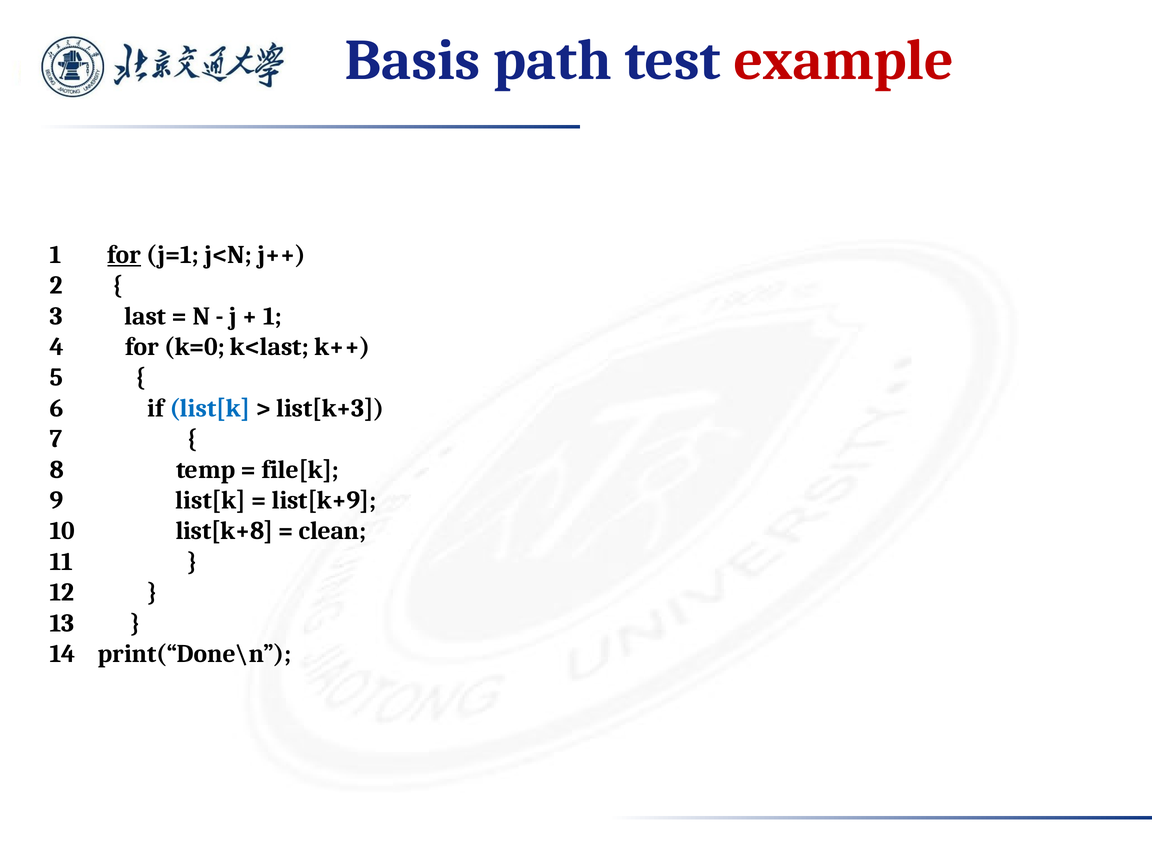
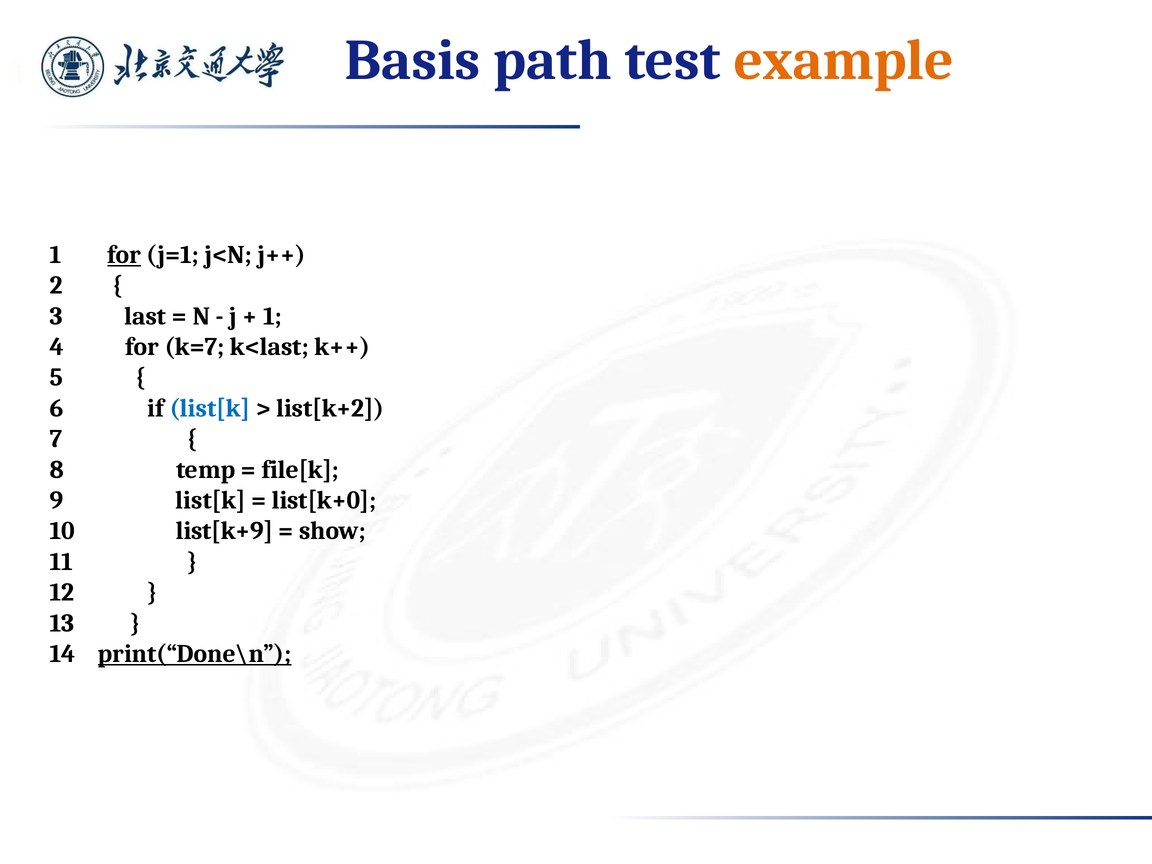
example colour: red -> orange (844, 60)
k=0: k=0 -> k=7 (195, 347)
list[k+3: list[k+3 -> list[k+2 (330, 408)
list[k+9: list[k+9 -> list[k+0 (324, 500)
list[k+8: list[k+8 -> list[k+9 (225, 531)
clean: clean -> show (333, 531)
print(“Done\n underline: none -> present (195, 654)
